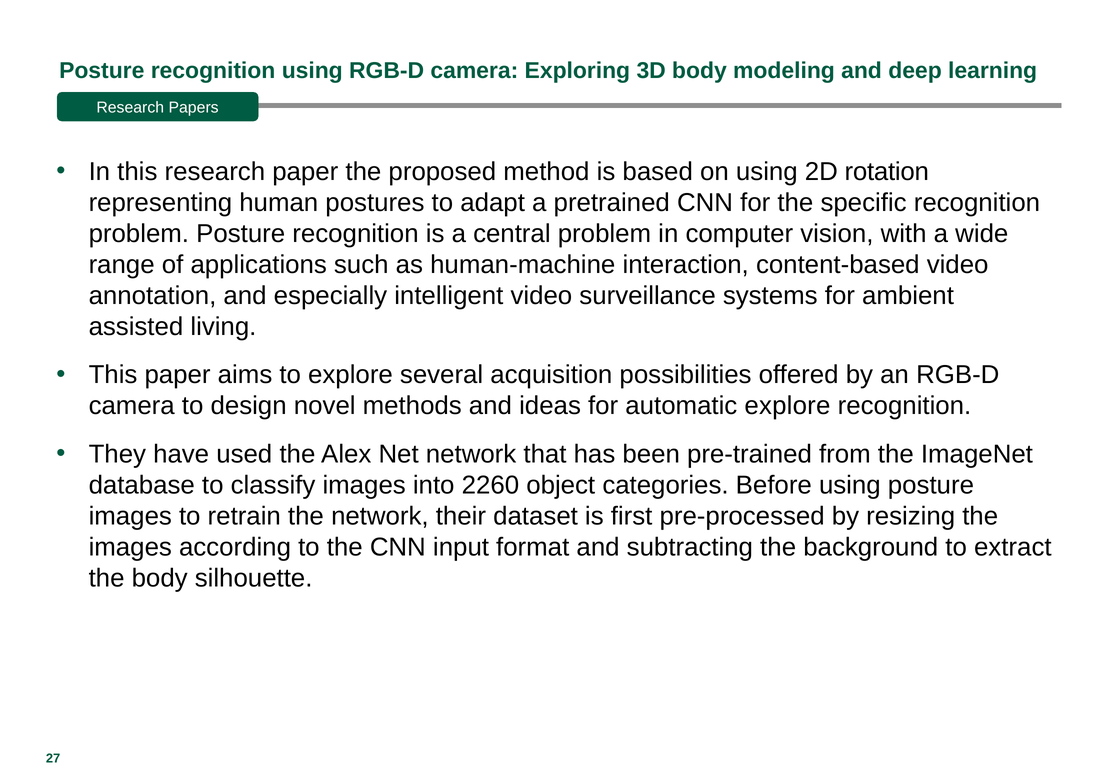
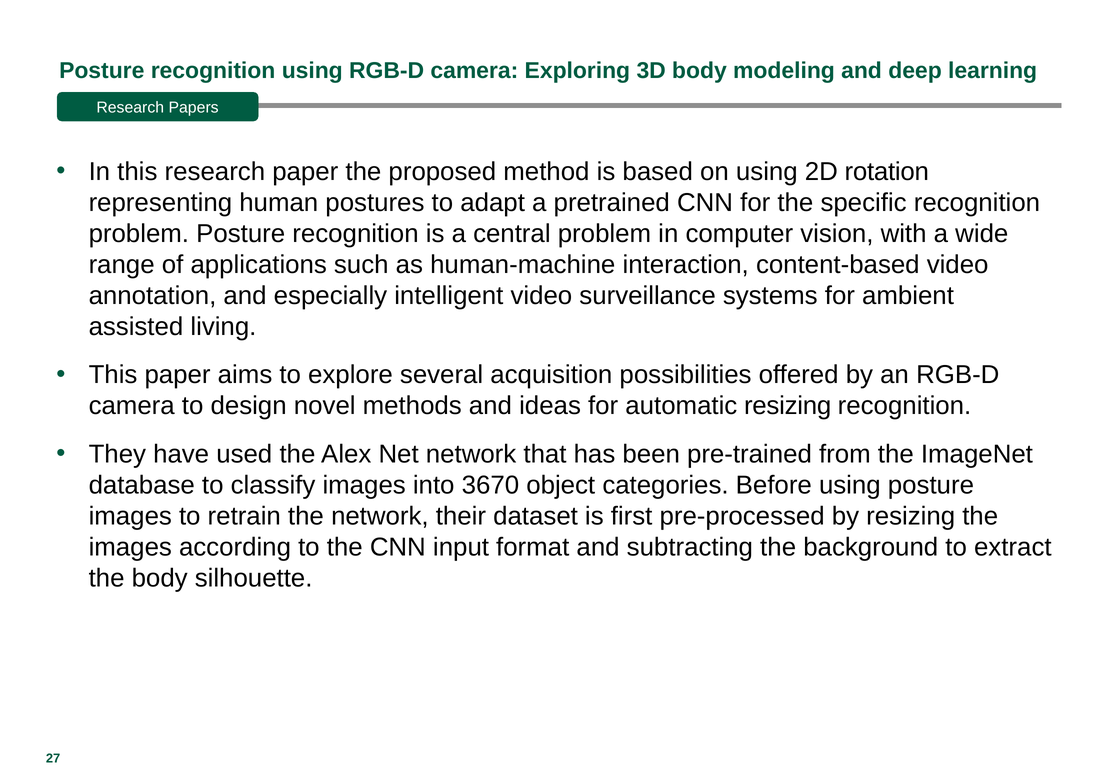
automatic explore: explore -> resizing (788, 406)
2260: 2260 -> 3670 (490, 485)
